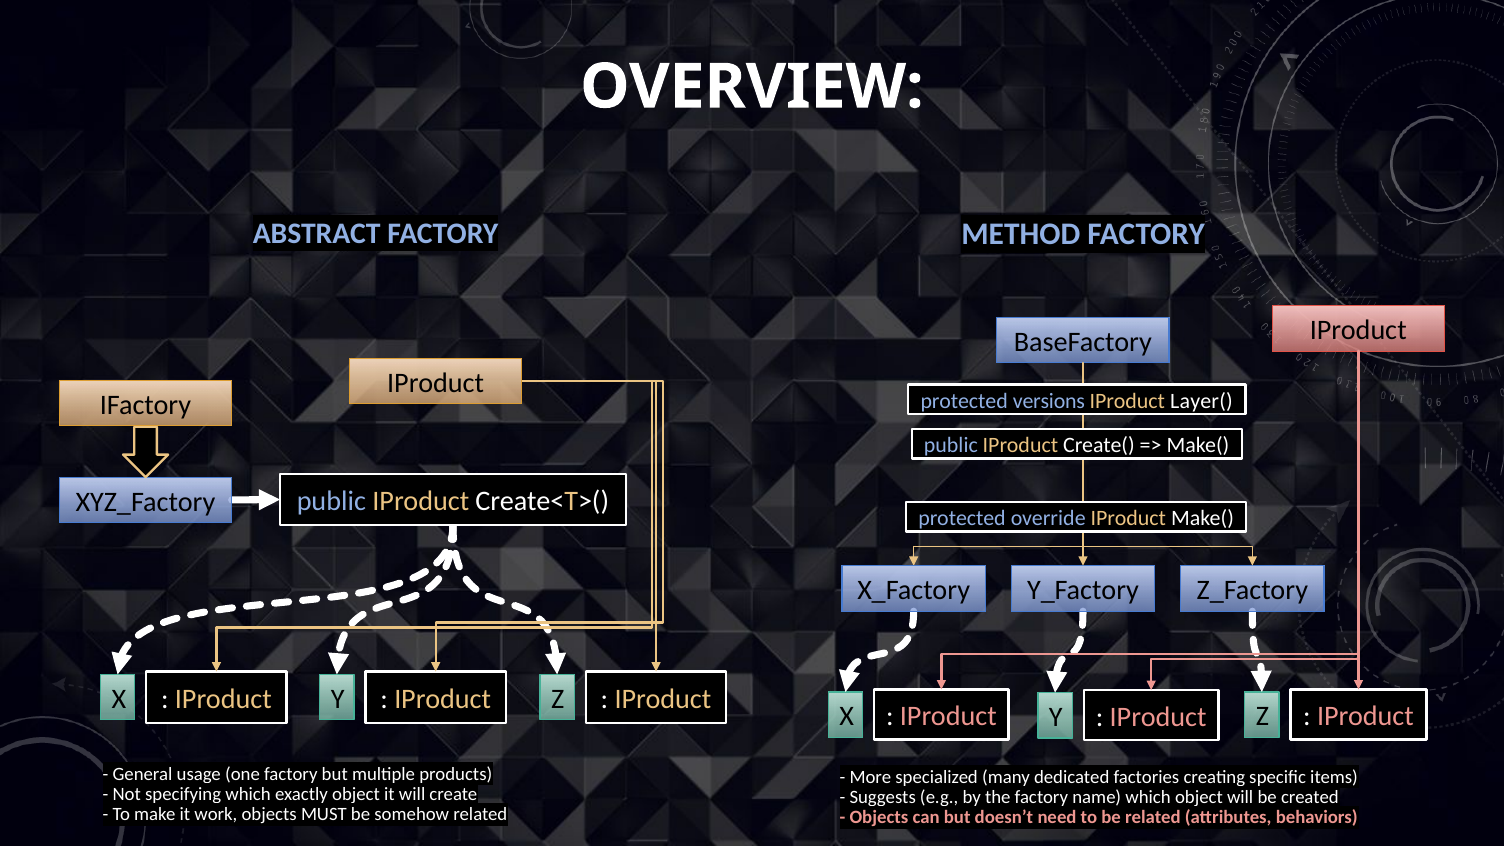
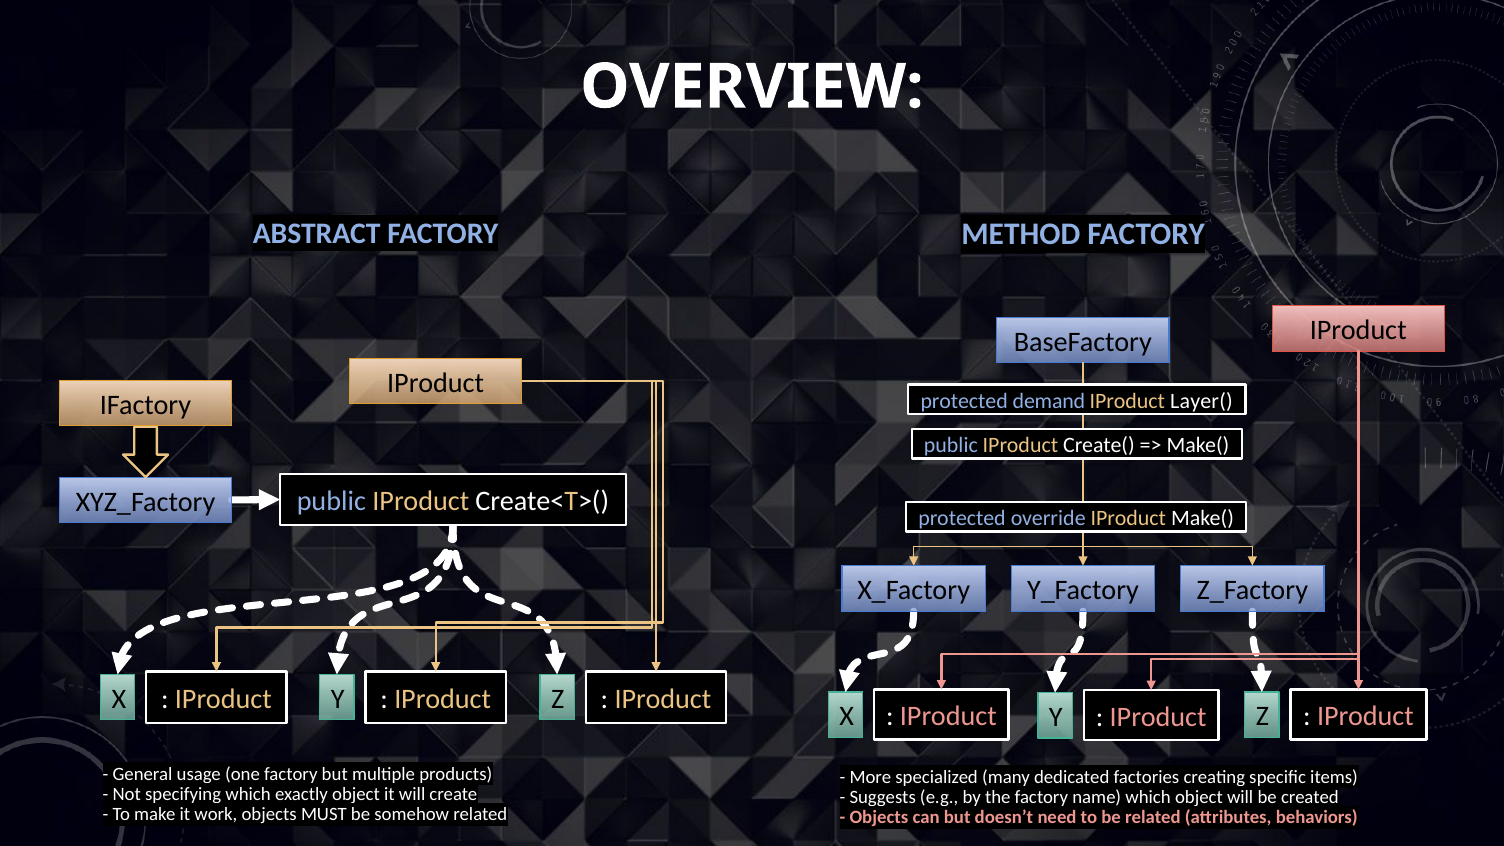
versions: versions -> demand (1049, 401)
